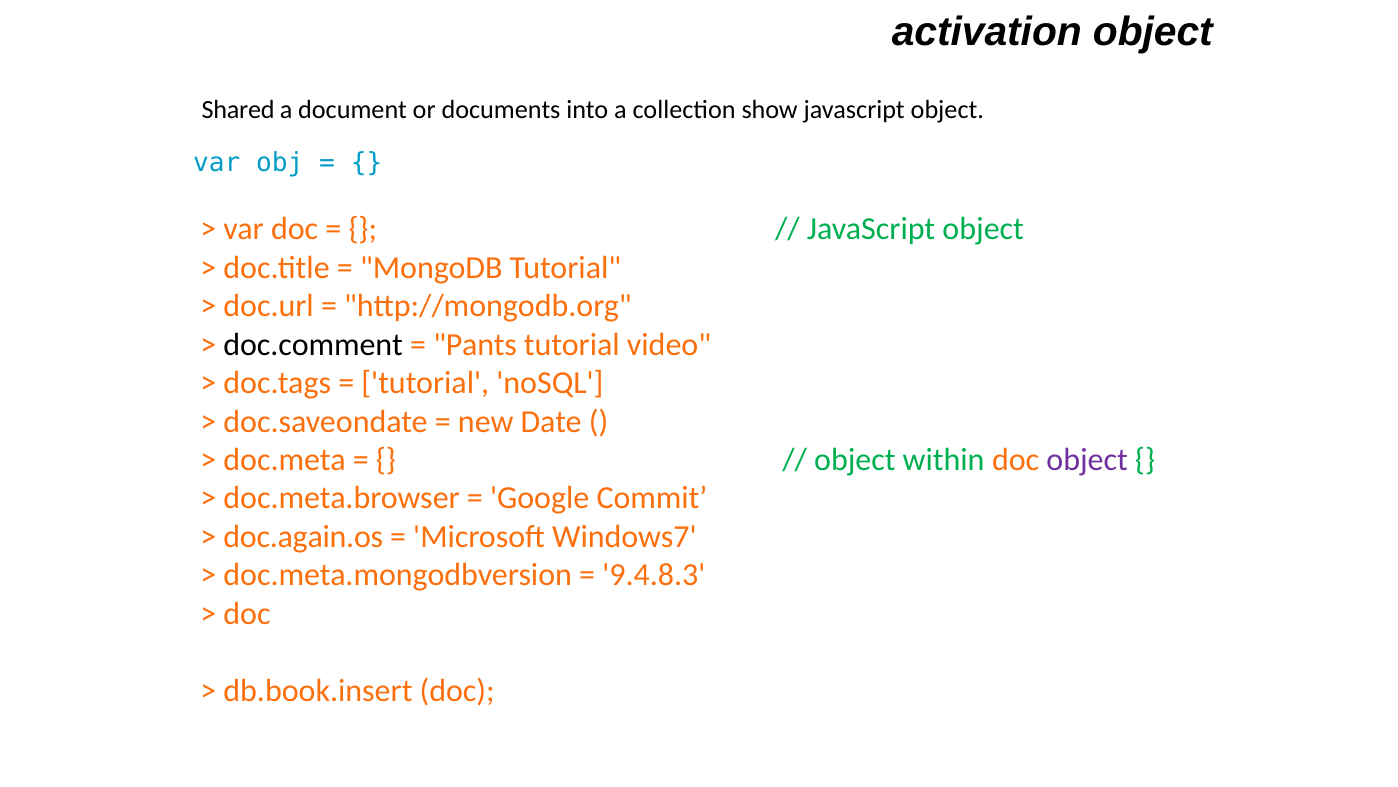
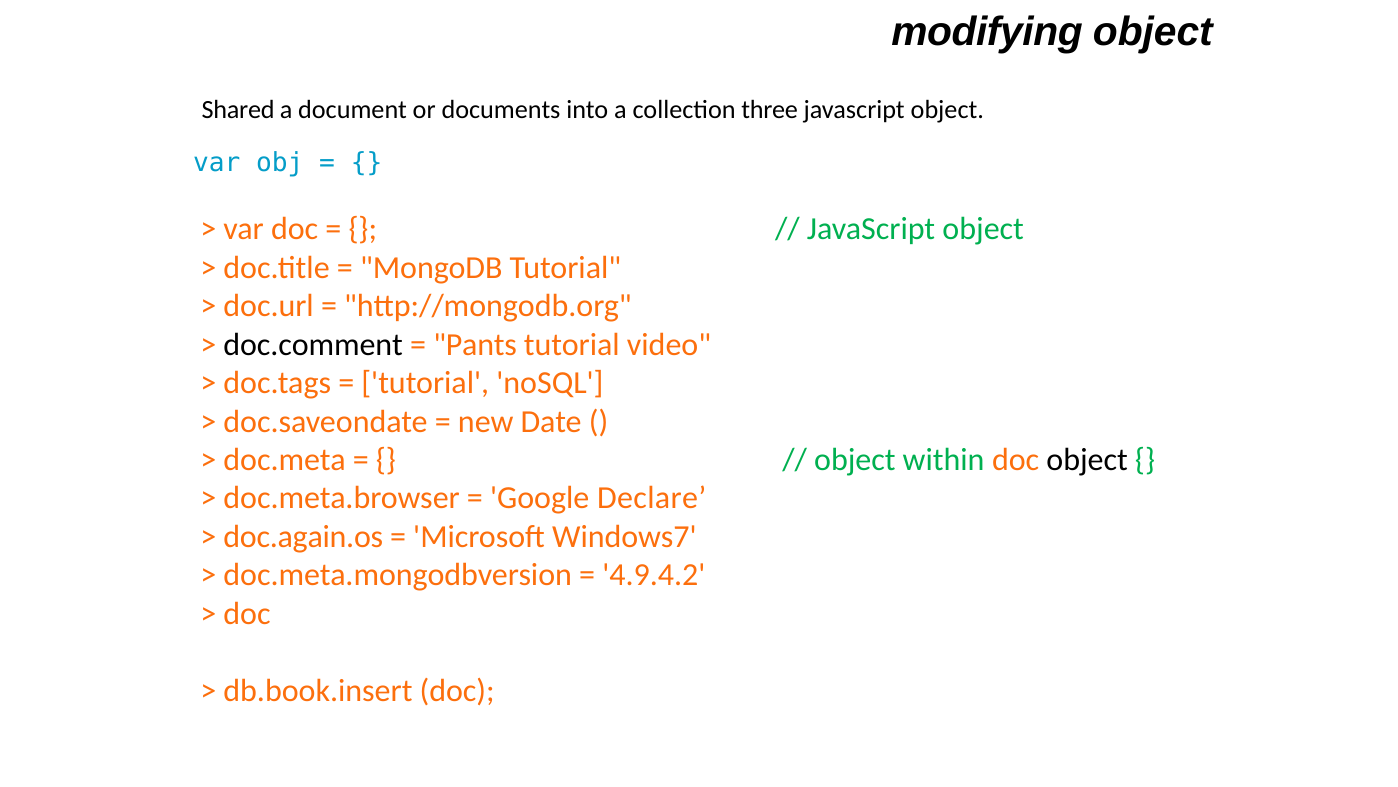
activation: activation -> modifying (987, 32)
show: show -> three (770, 110)
object colour: purple -> black (1087, 460)
Commit: Commit -> Declare (652, 498)
9.4.8.3: 9.4.8.3 -> 4.9.4.2 (654, 575)
